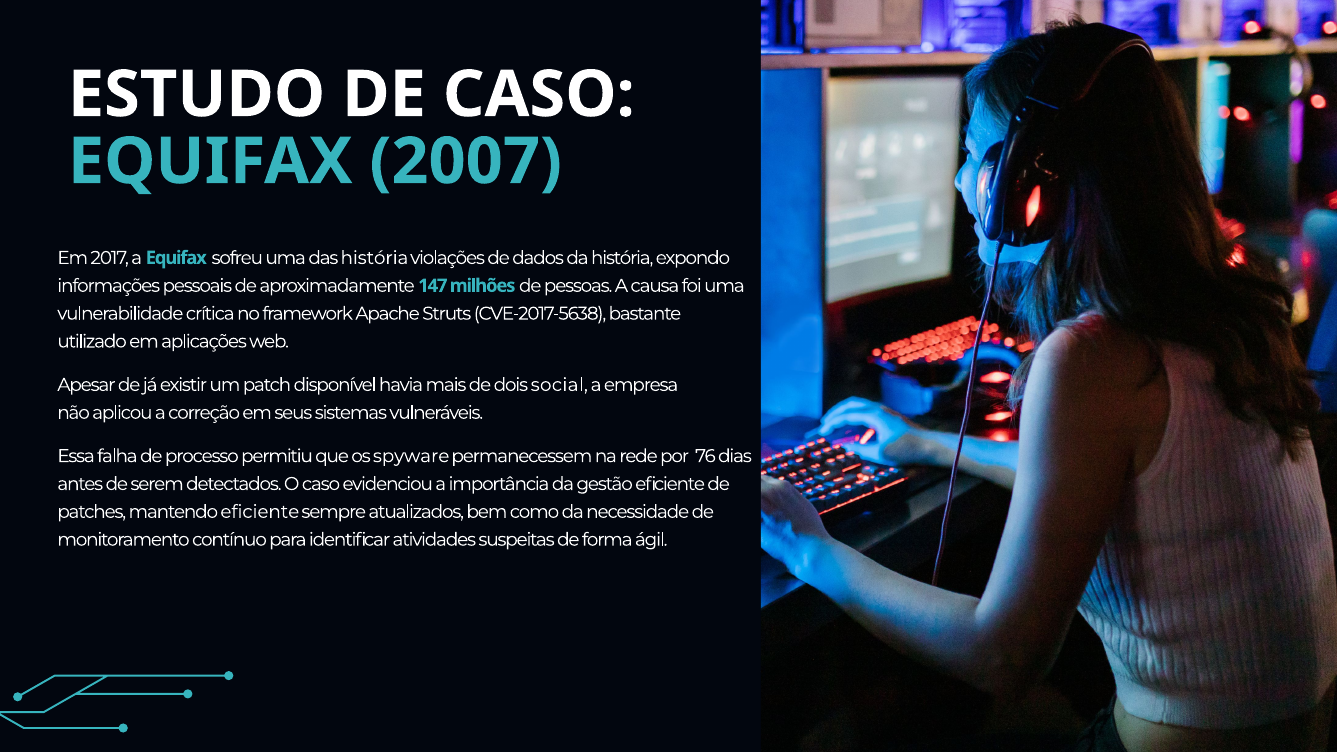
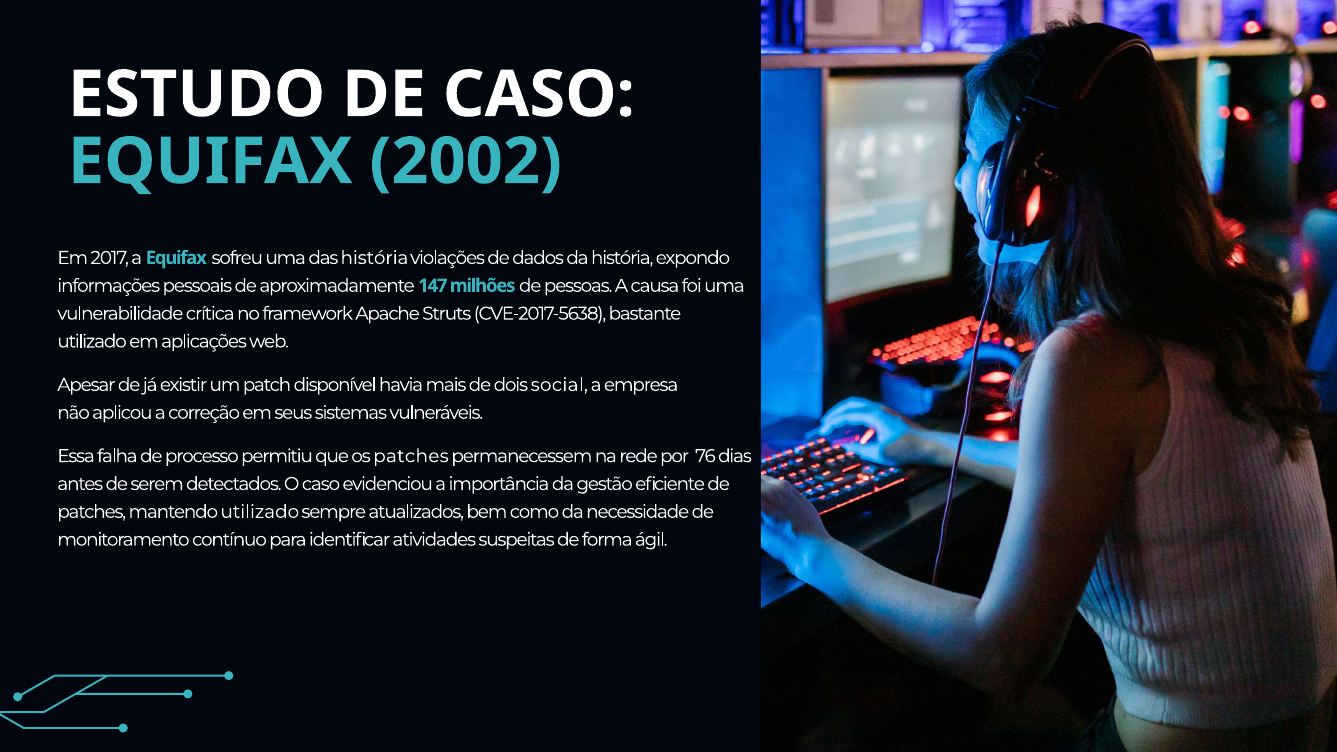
2007: 2007 -> 2002 (466, 162)
os spyware: spyware -> patches (411, 456)
mantendo eficiente: eficiente -> utilizado (260, 512)
